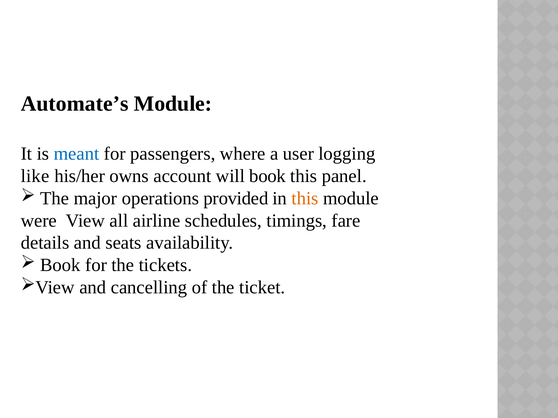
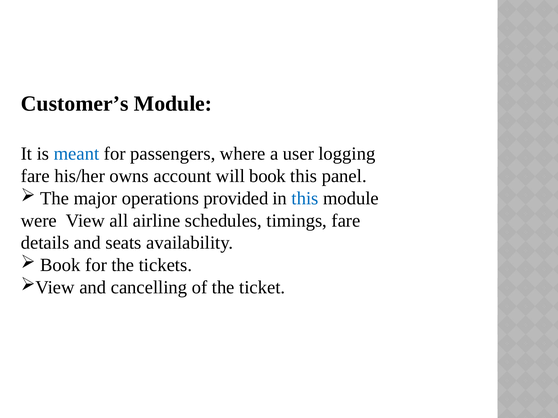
Automate’s: Automate’s -> Customer’s (75, 104)
like: like -> fare (35, 176)
this colour: orange -> blue (305, 198)
